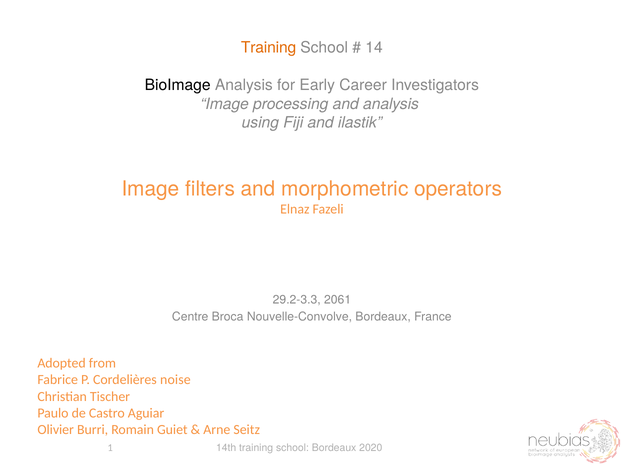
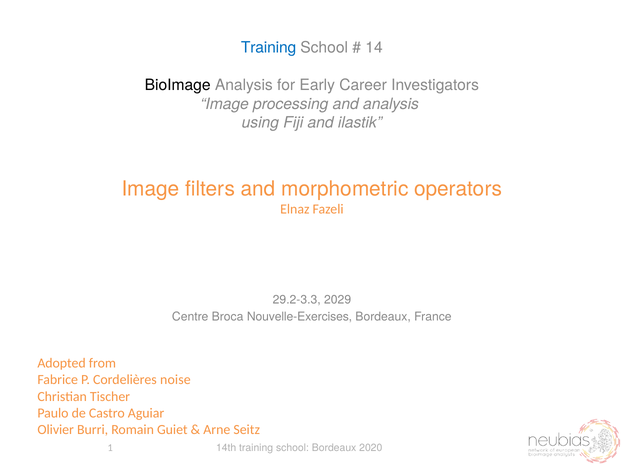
Training colour: orange -> blue (269, 48)
2061: 2061 -> 2029 (338, 300)
Nouvelle-Convolve: Nouvelle-Convolve -> Nouvelle-Exercises (300, 317)
